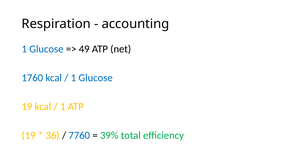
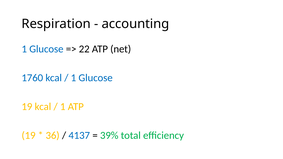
49: 49 -> 22 (84, 49)
7760: 7760 -> 4137 (79, 136)
